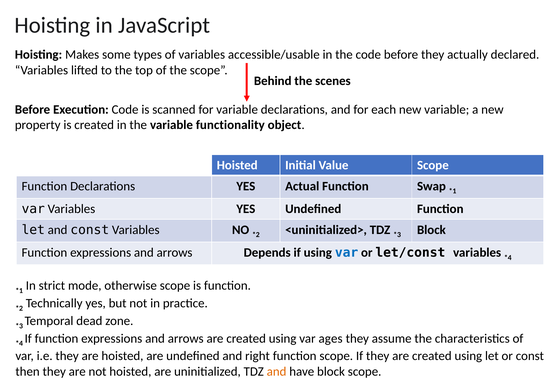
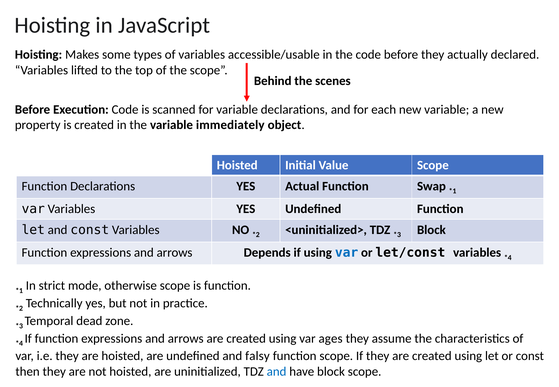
functionality: functionality -> immediately (230, 125)
right: right -> falsy (257, 356)
and colour: orange -> blue (277, 372)
